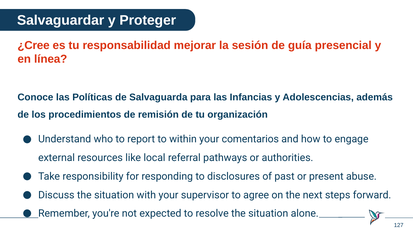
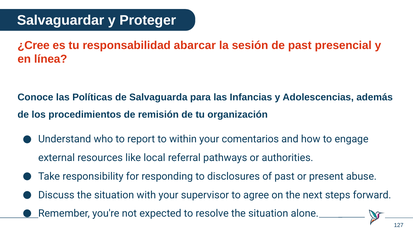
mejorar: mejorar -> abarcar (195, 45)
de guía: guía -> past (300, 45)
